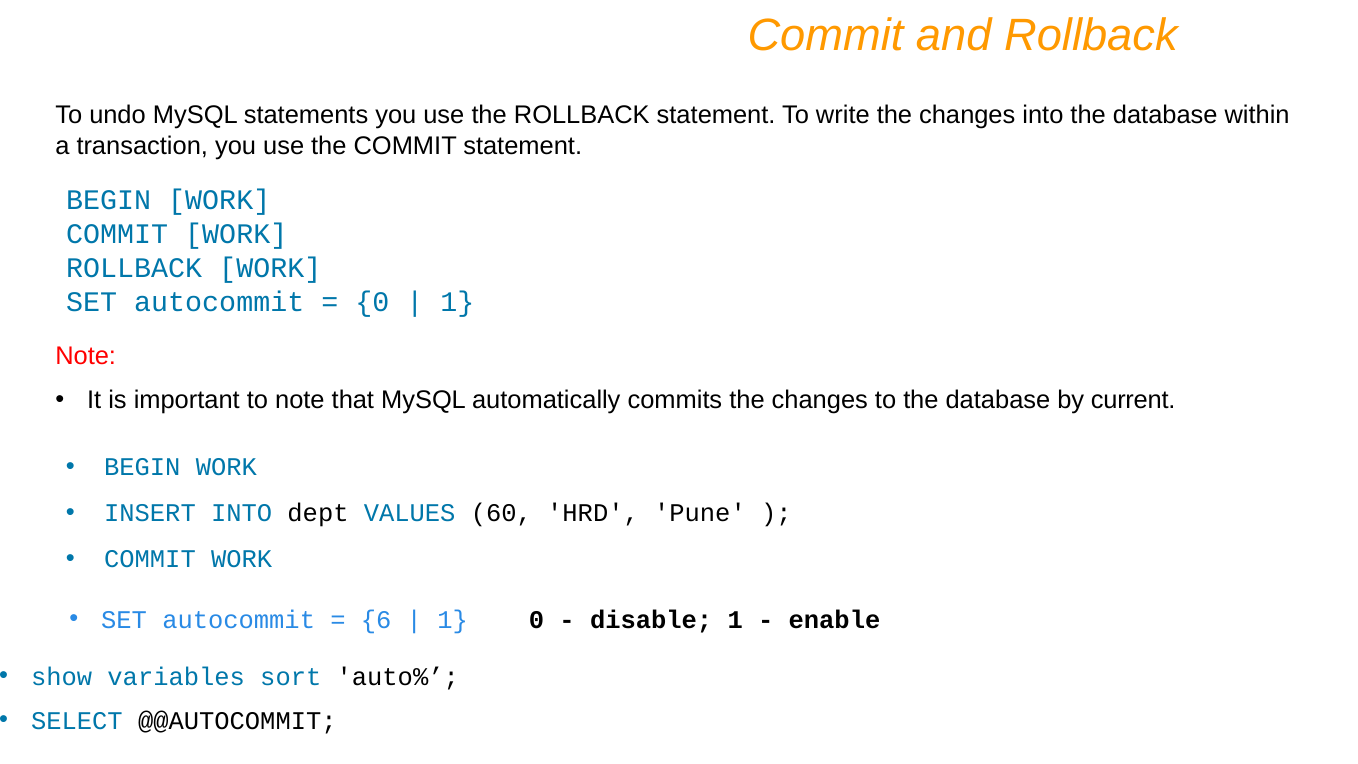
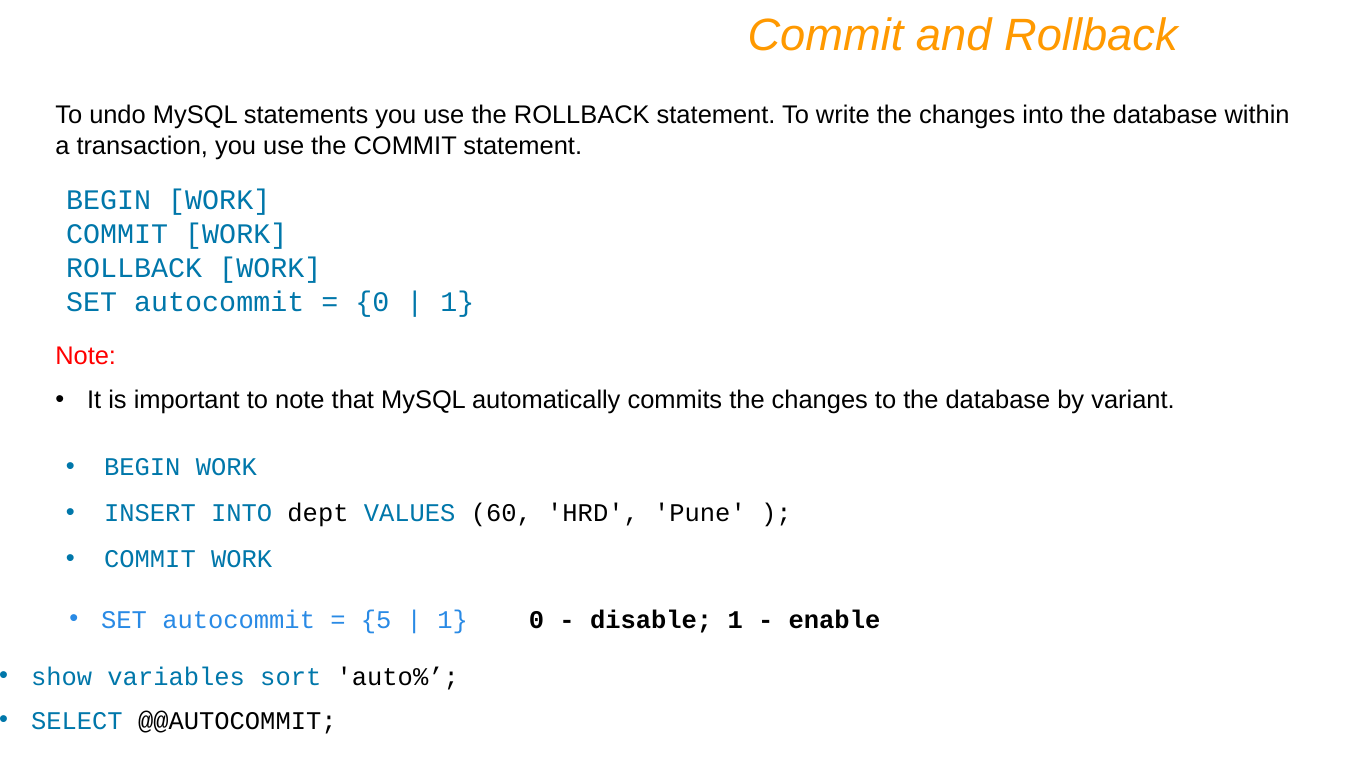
current: current -> variant (1133, 400)
6: 6 -> 5 (376, 619)
